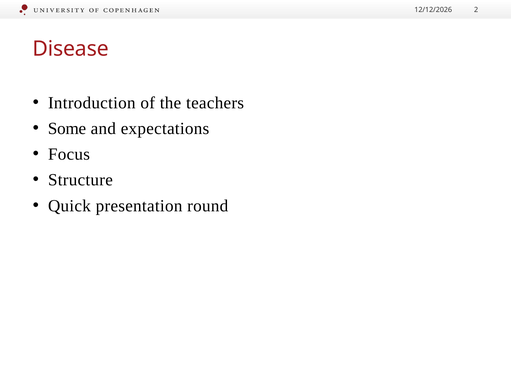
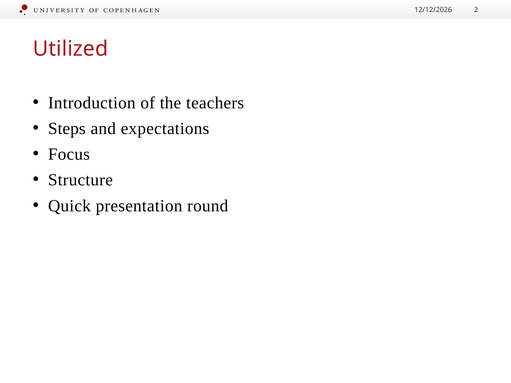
Disease: Disease -> Utilized (70, 49)
Some: Some -> Steps (67, 129)
